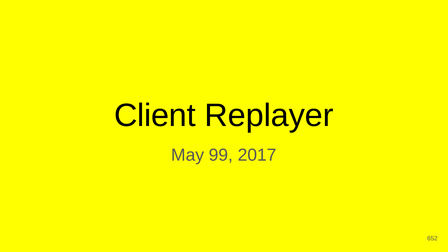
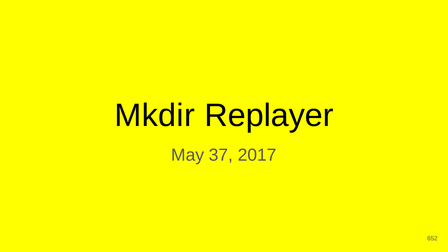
Client: Client -> Mkdir (155, 115)
99: 99 -> 37 (221, 155)
